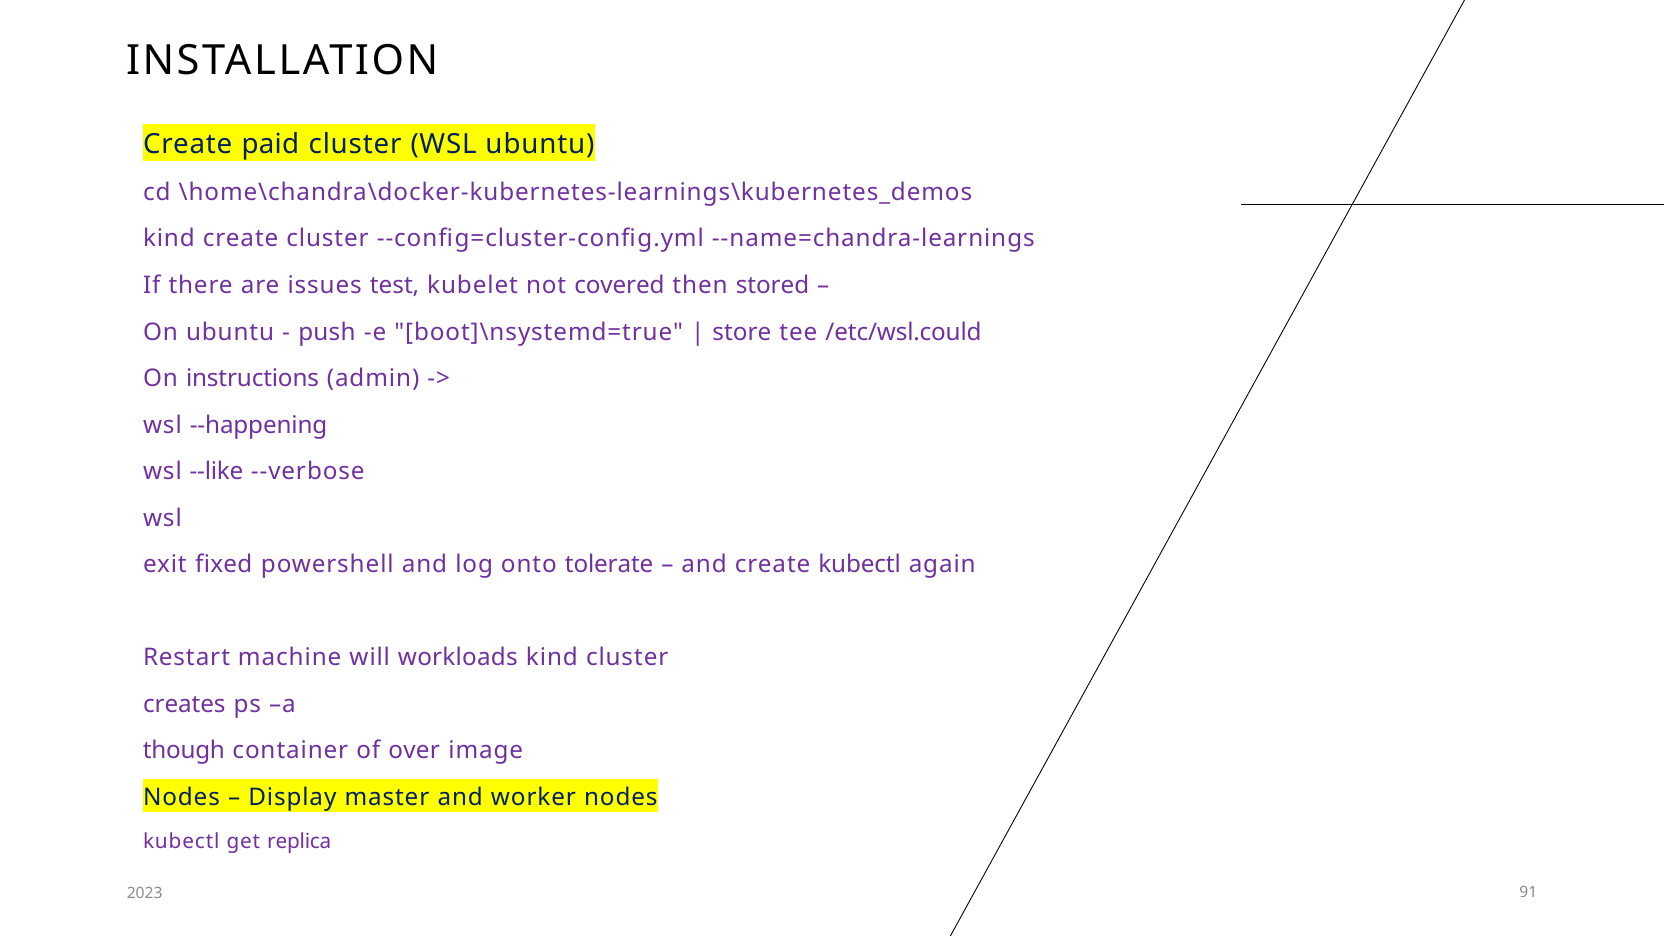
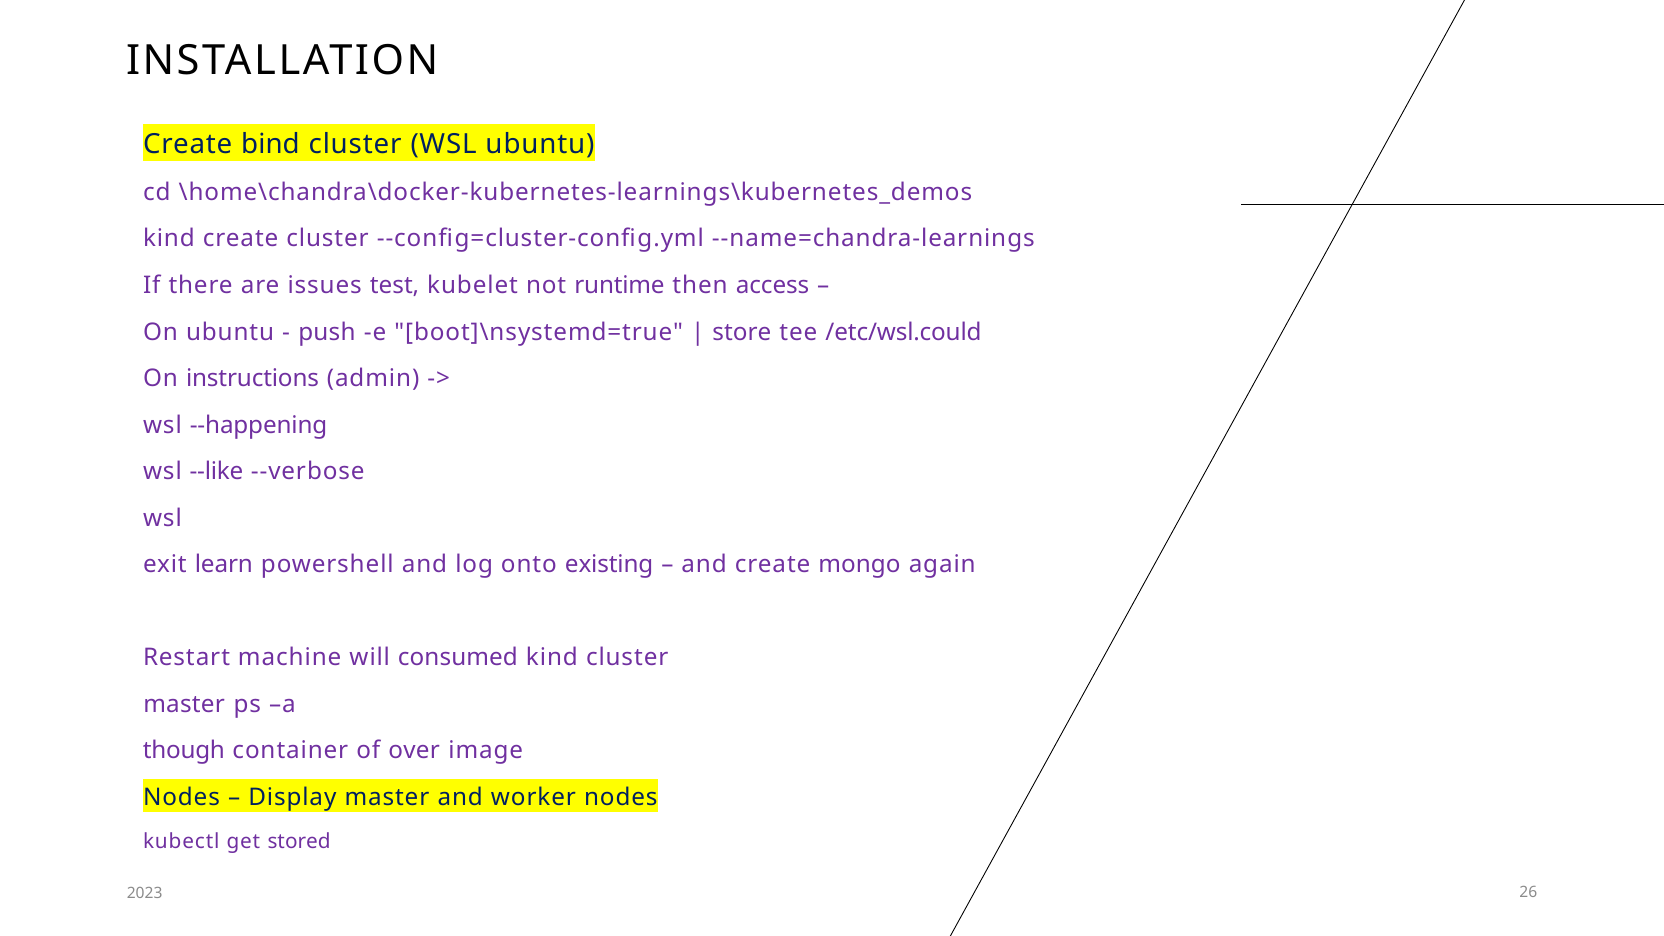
paid: paid -> bind (270, 144)
covered: covered -> runtime (619, 285)
stored: stored -> access (773, 285)
fixed: fixed -> learn (224, 565)
tolerate: tolerate -> existing (609, 565)
create kubectl: kubectl -> mongo (859, 565)
workloads: workloads -> consumed (458, 658)
creates: creates -> master (184, 704)
replica: replica -> stored (299, 841)
91: 91 -> 26 (1528, 892)
